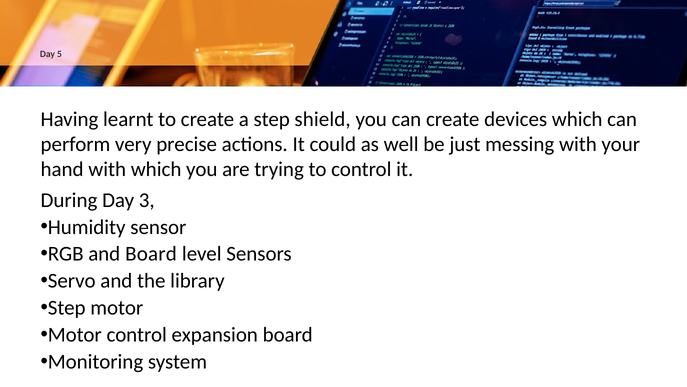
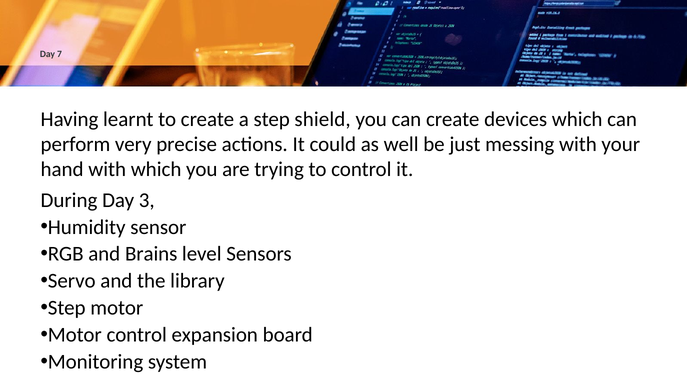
5: 5 -> 7 (59, 54)
and Board: Board -> Brains (151, 254)
